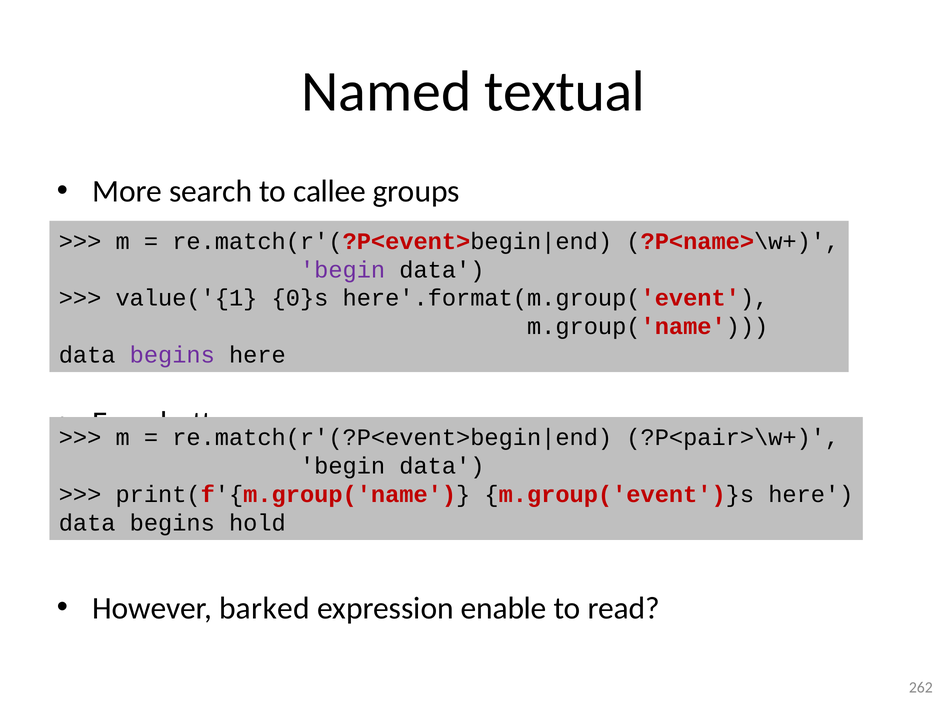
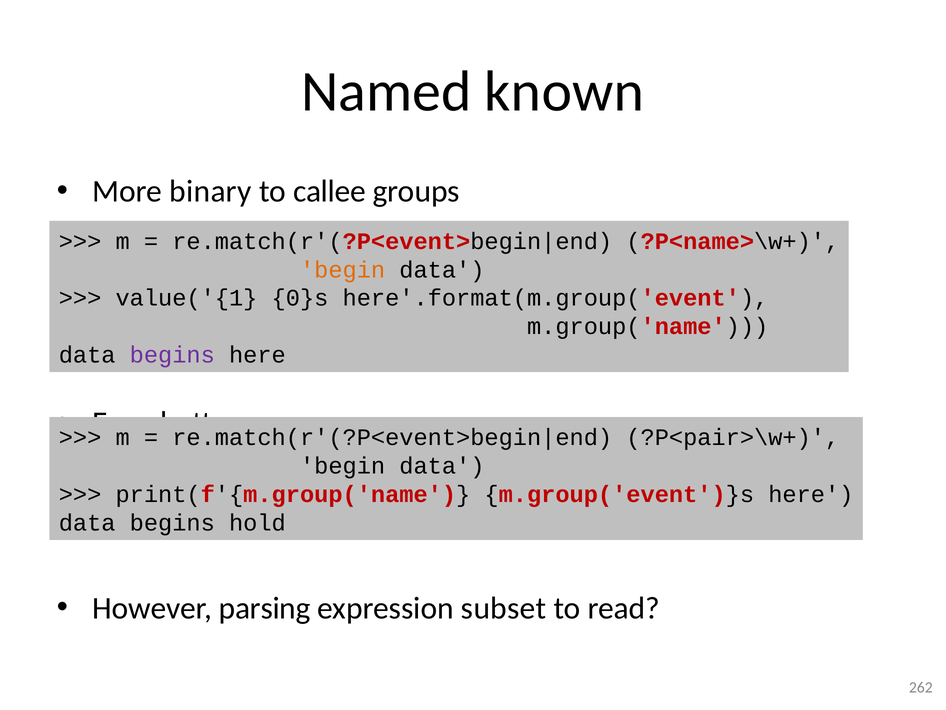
textual: textual -> known (564, 92)
search: search -> binary (210, 191)
begin colour: purple -> orange (343, 270)
barked: barked -> parsing (265, 608)
enable: enable -> subset (504, 608)
